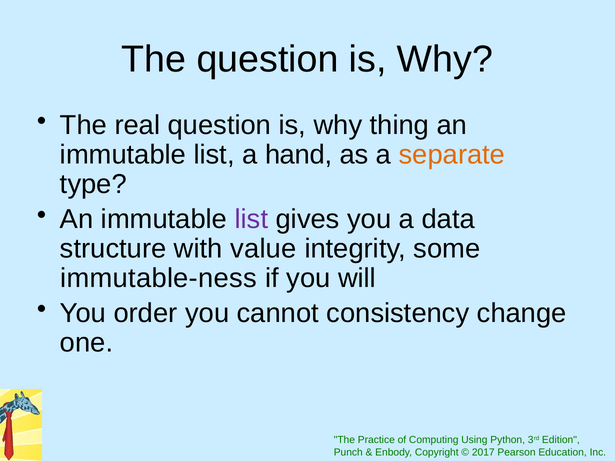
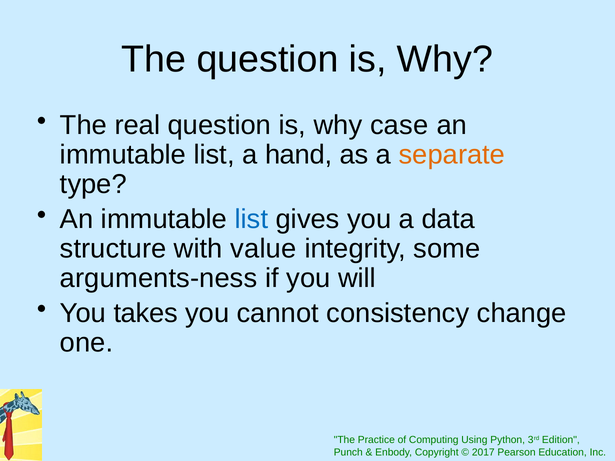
thing: thing -> case (399, 125)
list colour: purple -> blue (251, 219)
immutable-ness: immutable-ness -> arguments-ness (159, 278)
order: order -> takes (146, 313)
